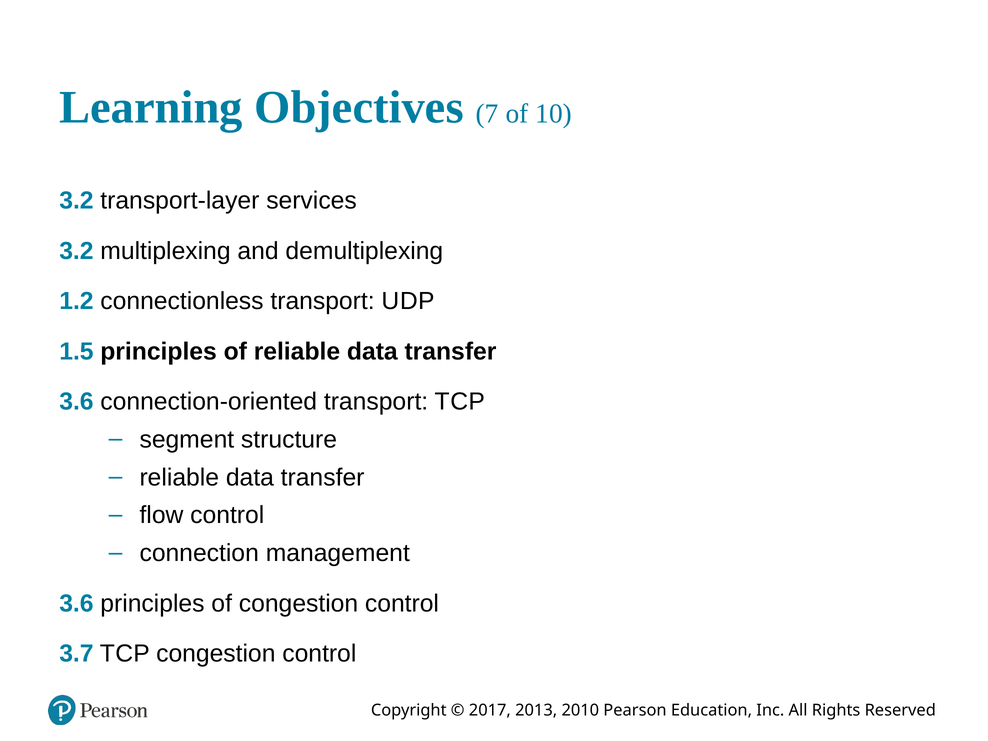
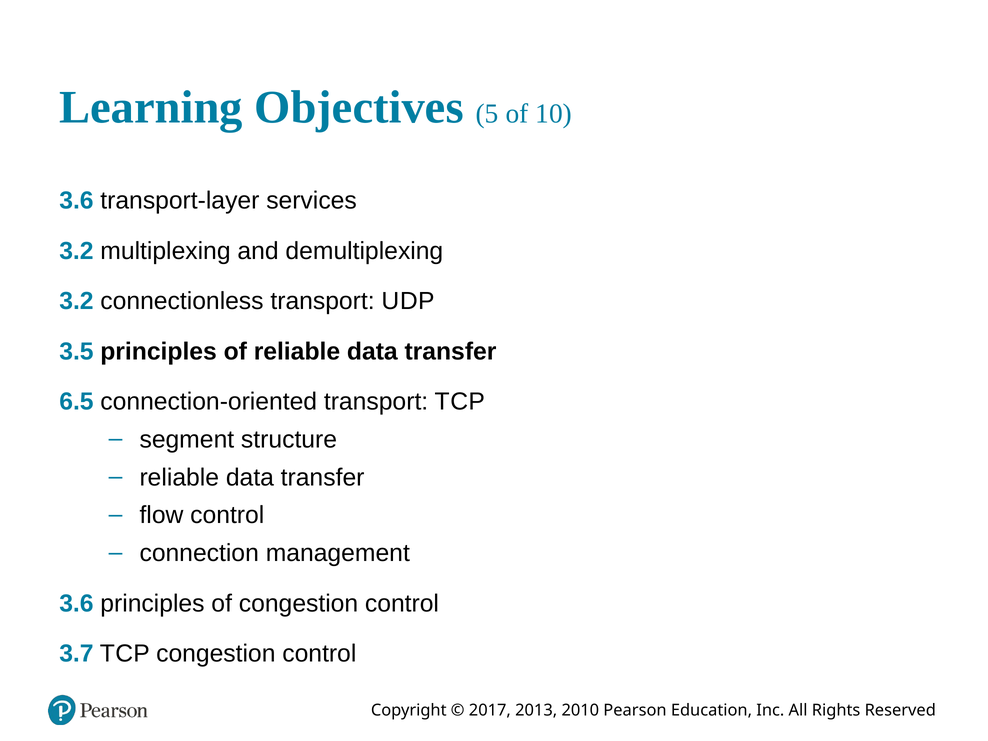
7: 7 -> 5 (487, 114)
3.2: 3.2 -> 3.6 (76, 201)
1.2: 1.2 -> 3.2 (76, 301)
1.5: 1.5 -> 3.5 (76, 351)
3.6: 3.6 -> 6.5 (76, 402)
